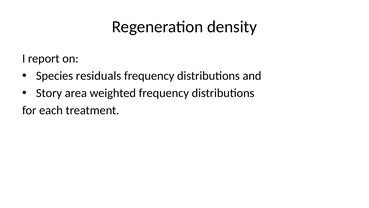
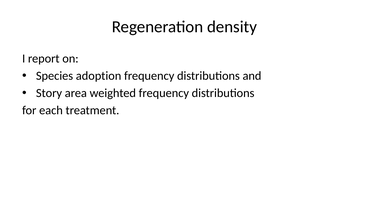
residuals: residuals -> adoption (99, 76)
